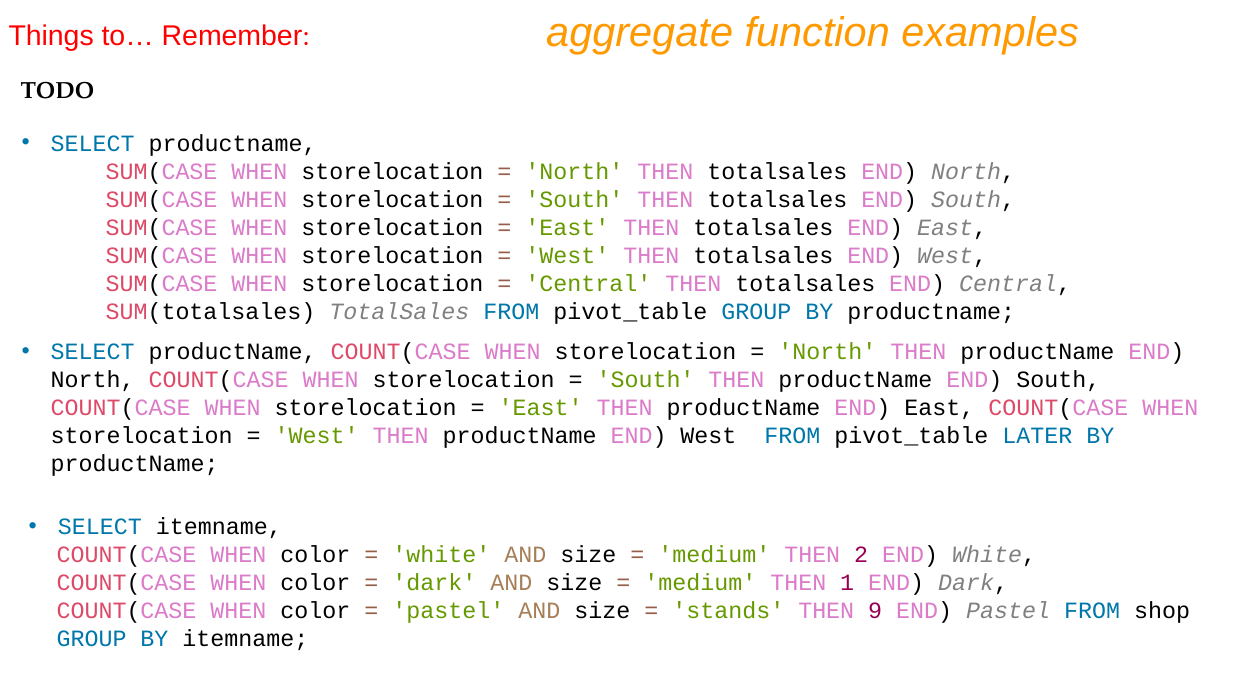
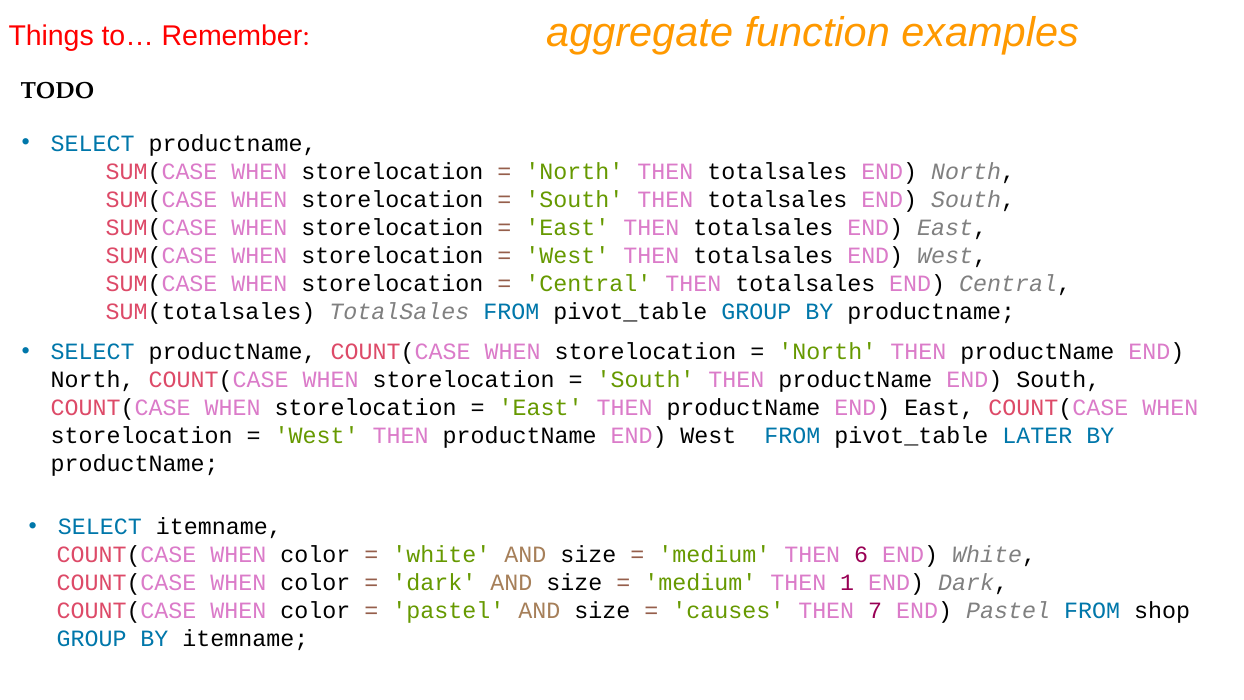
2: 2 -> 6 (861, 555)
stands: stands -> causes (728, 611)
9: 9 -> 7 (875, 611)
